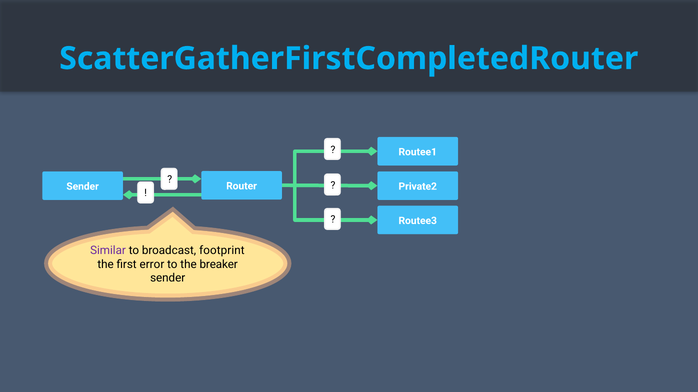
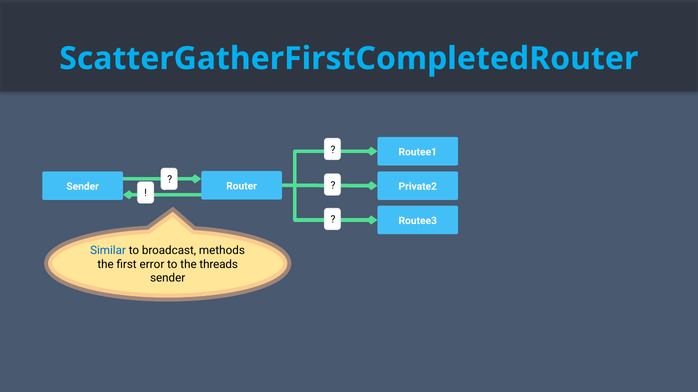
Similar colour: purple -> blue (108, 251)
footprint: footprint -> methods (222, 251)
breaker: breaker -> threads (219, 265)
